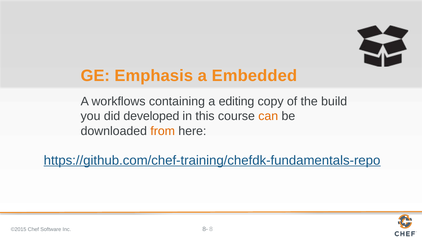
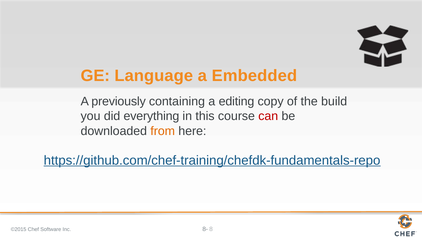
Emphasis: Emphasis -> Language (154, 76)
workflows: workflows -> previously (119, 102)
developed: developed -> everything (151, 116)
can colour: orange -> red (268, 116)
